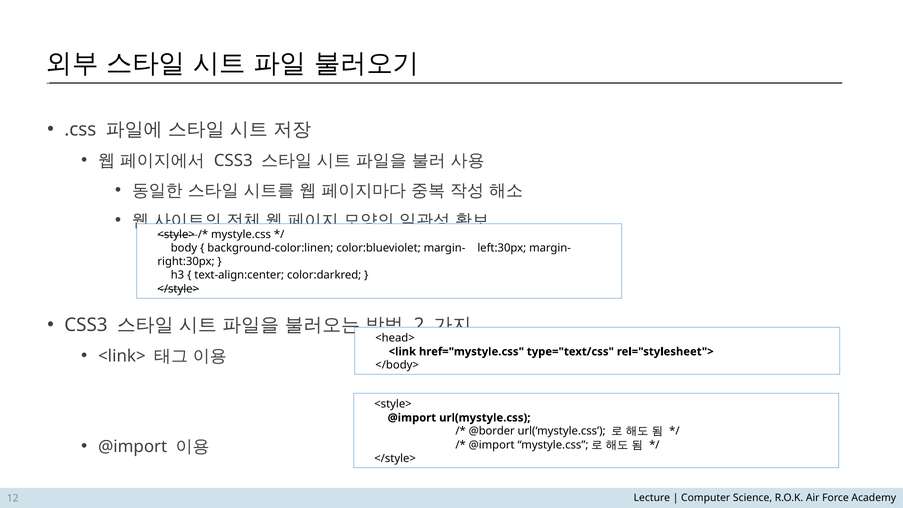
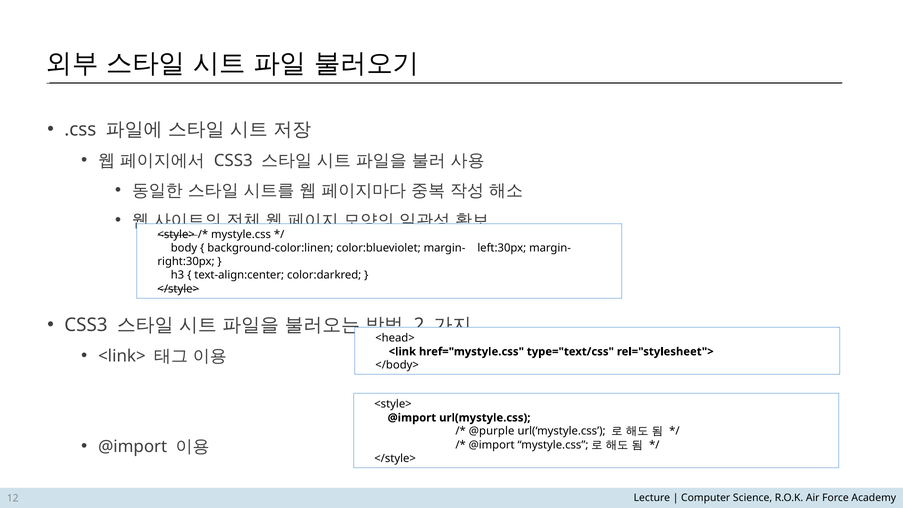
@border: @border -> @purple (492, 431)
